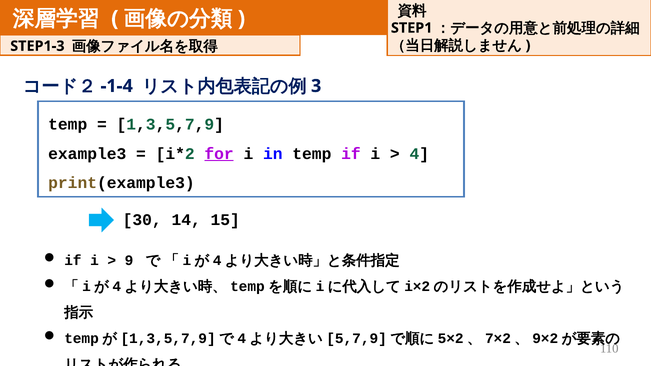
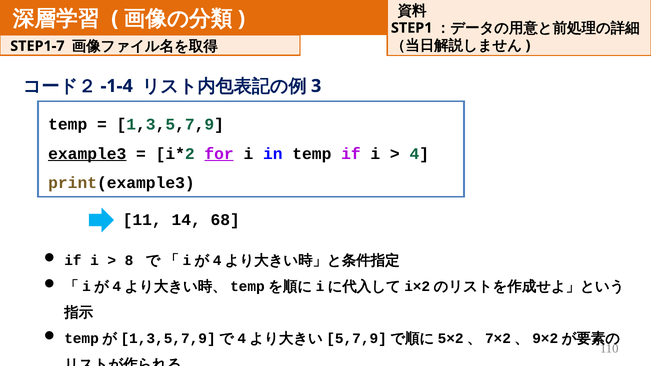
STEP1-3: STEP1-3 -> STEP1-7 (37, 46)
example3 underline: none -> present (87, 154)
30: 30 -> 11 (142, 220)
15: 15 -> 68 (225, 220)
9: 9 -> 8 (129, 260)
